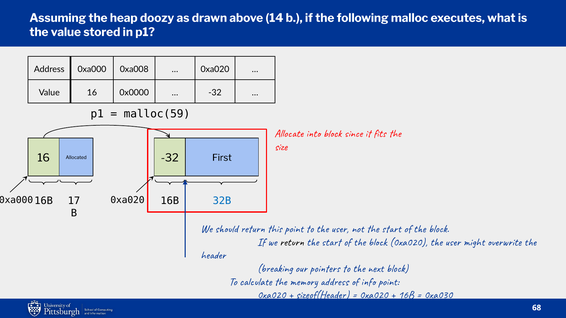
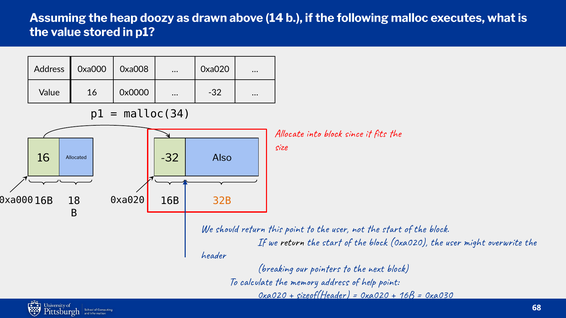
malloc(59: malloc(59 -> malloc(34 (157, 114)
First: First -> Also (222, 158)
17: 17 -> 18 (74, 201)
32B colour: blue -> orange (222, 201)
info: info -> help (368, 282)
